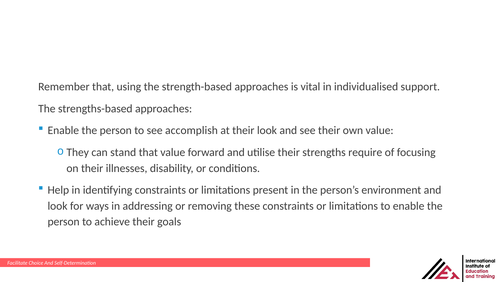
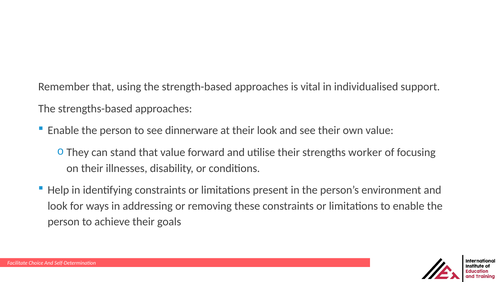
accomplish: accomplish -> dinnerware (192, 130)
require: require -> worker (365, 152)
